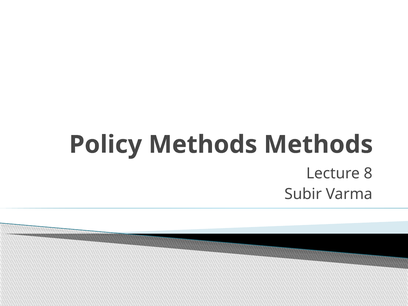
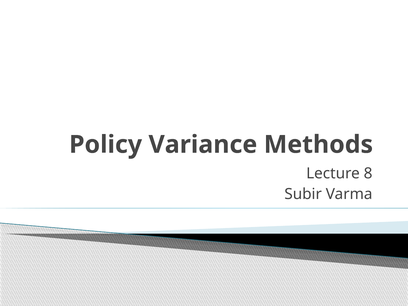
Policy Methods: Methods -> Variance (203, 145)
